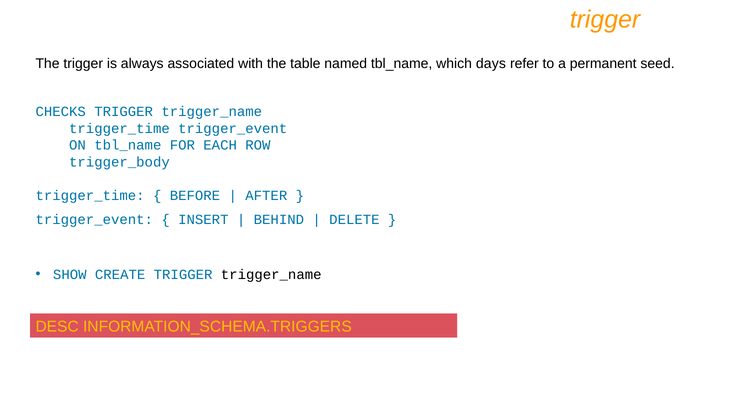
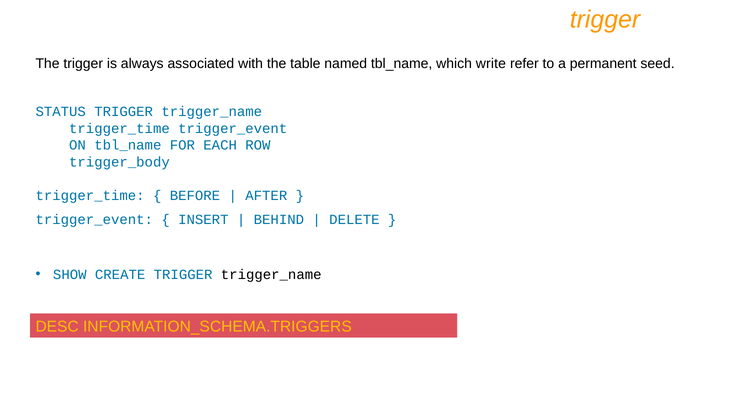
days: days -> write (491, 63)
CHECKS: CHECKS -> STATUS (61, 112)
